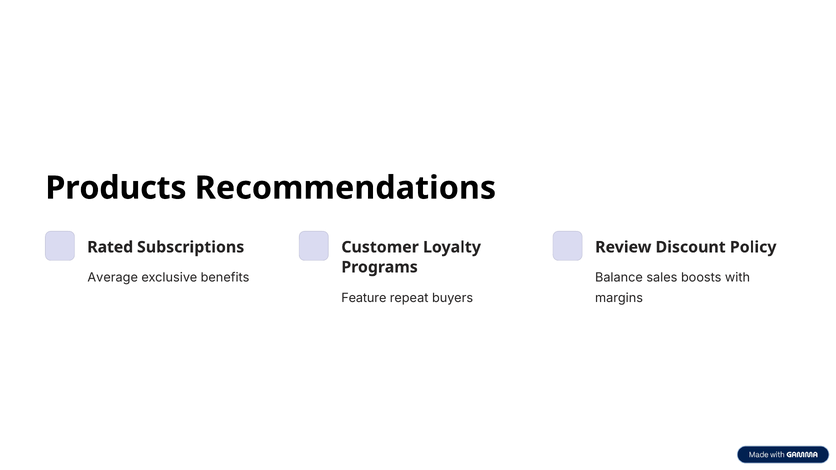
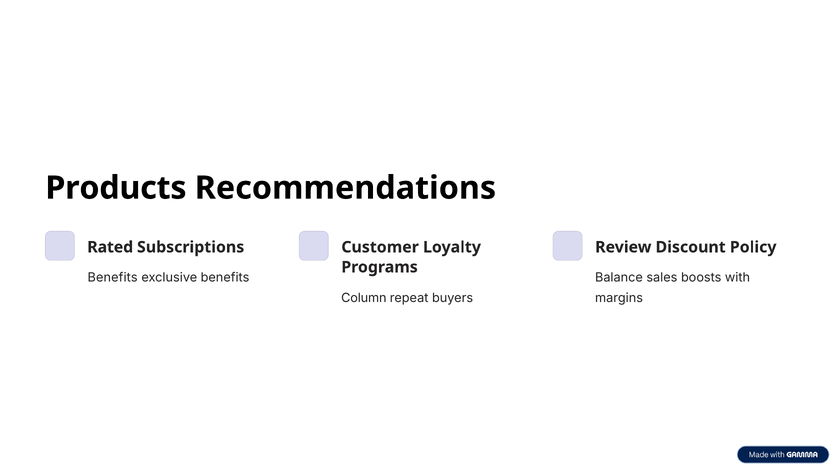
Average: Average -> Benefits (113, 278)
Feature: Feature -> Column (364, 298)
